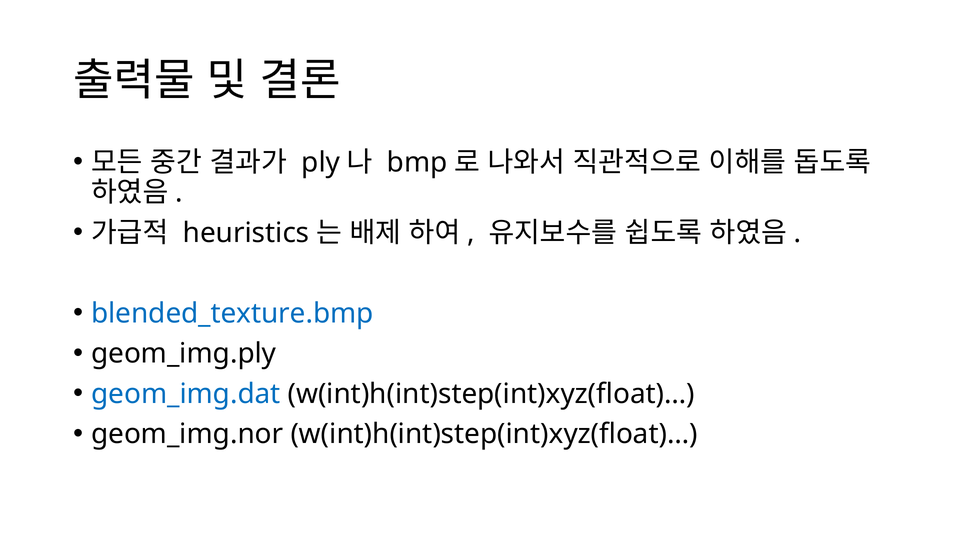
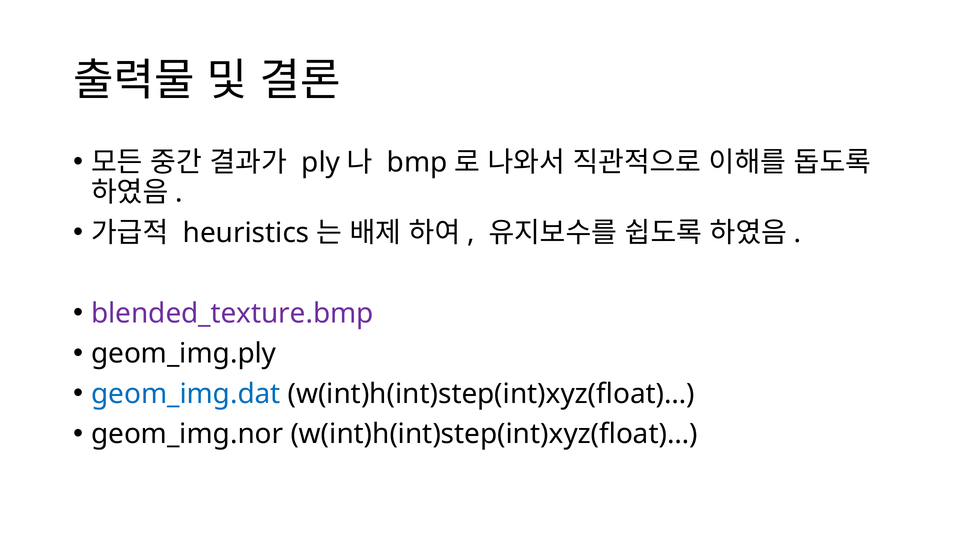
blended_texture.bmp colour: blue -> purple (232, 313)
